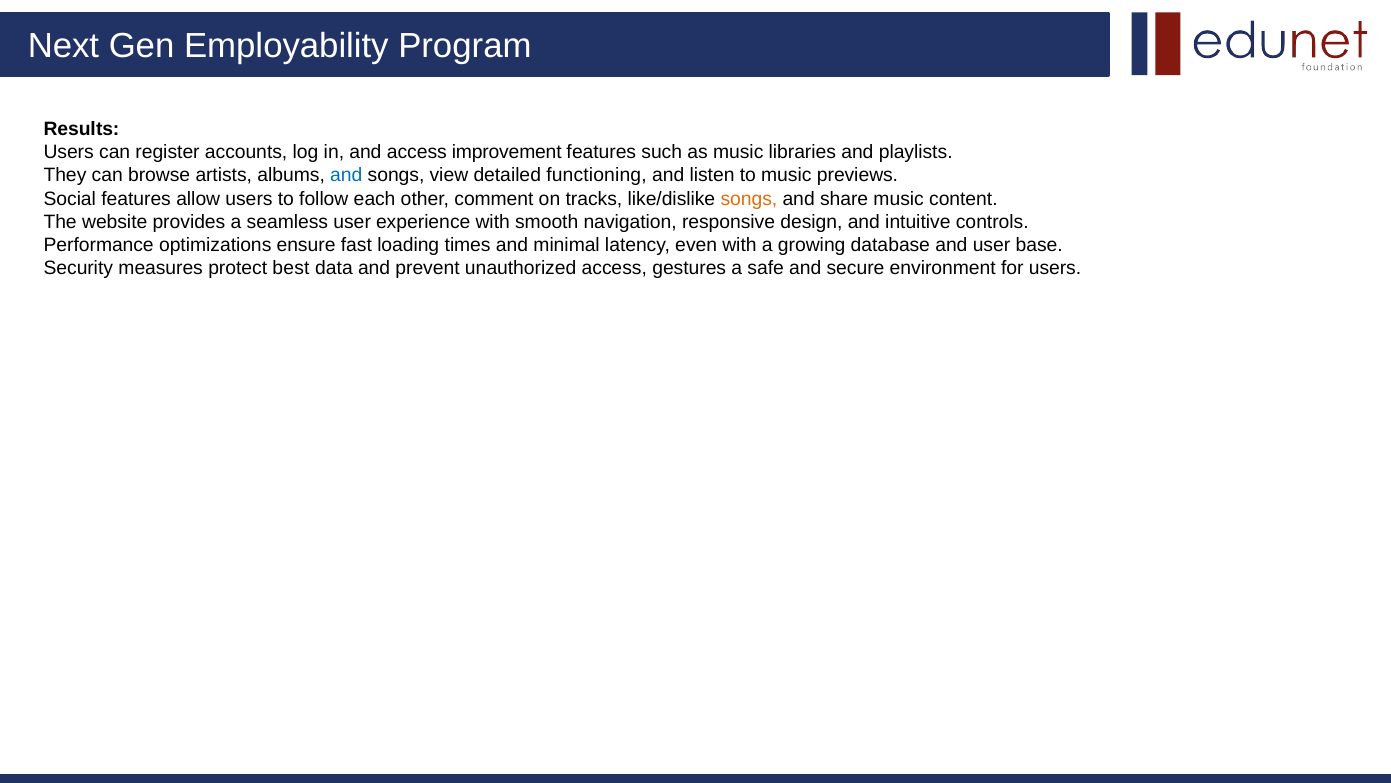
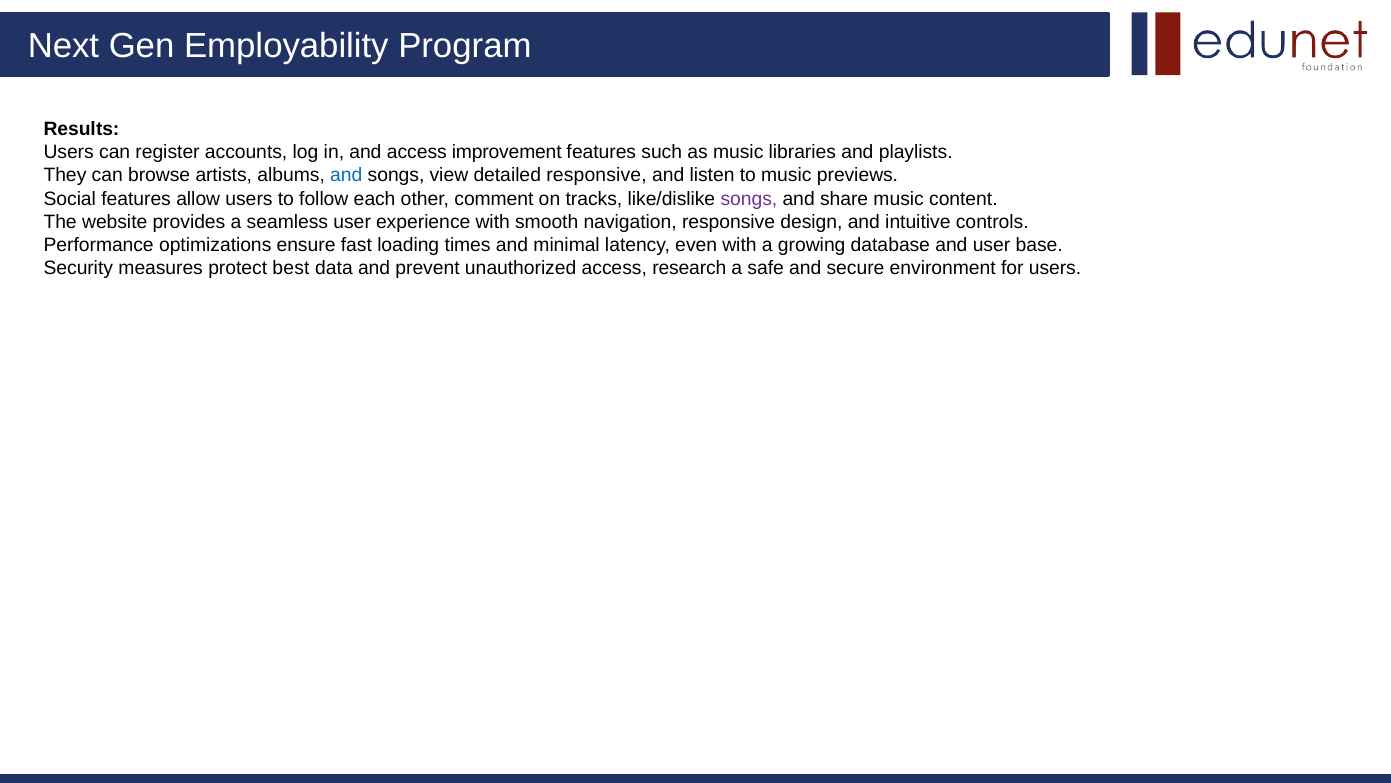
detailed functioning: functioning -> responsive (596, 175)
songs colour: orange -> purple (749, 198)
gestures: gestures -> research (689, 268)
